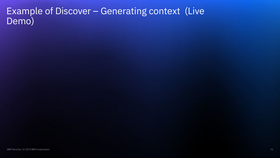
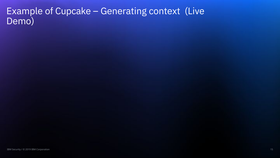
Discover: Discover -> Cupcake (73, 11)
